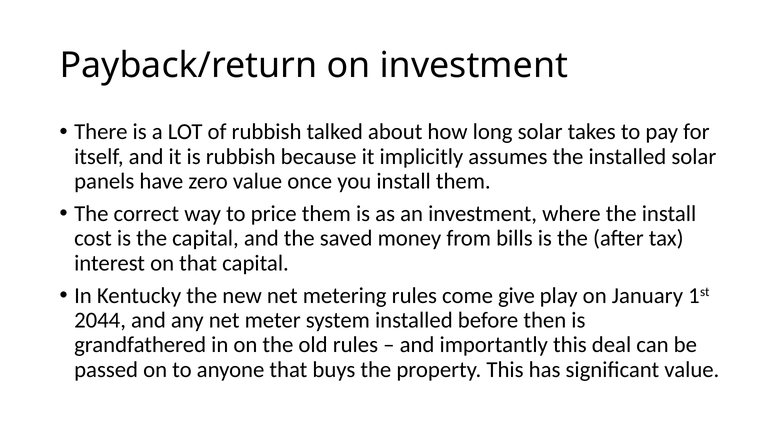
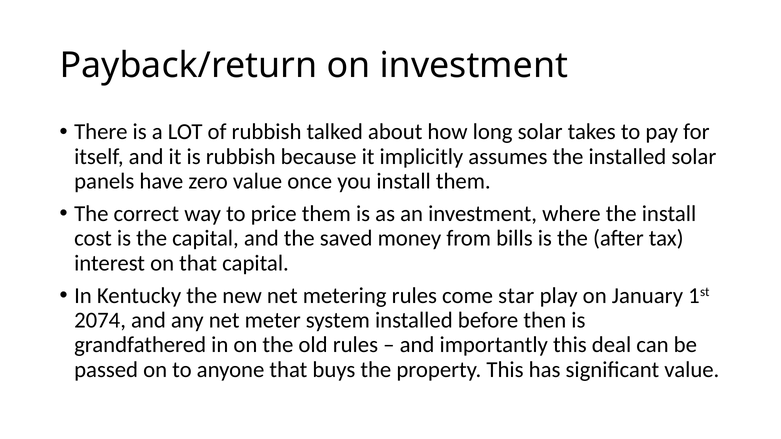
give: give -> star (516, 296)
2044: 2044 -> 2074 (100, 321)
